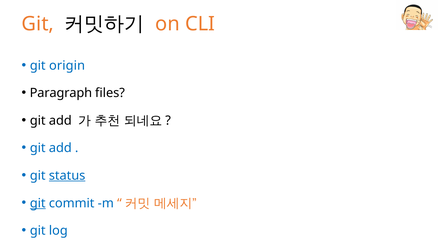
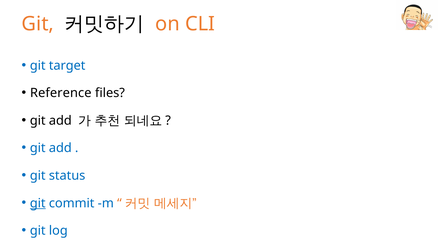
origin: origin -> target (67, 66)
Paragraph: Paragraph -> Reference (61, 93)
status underline: present -> none (67, 176)
